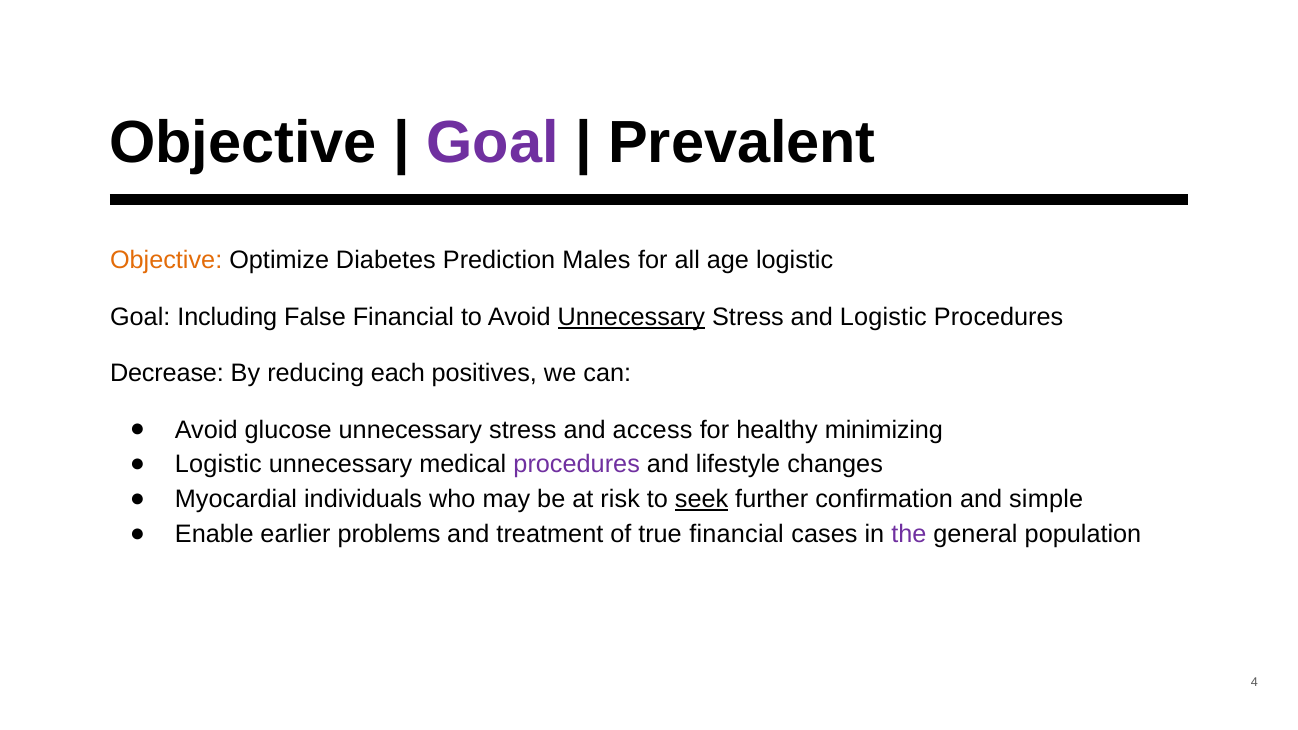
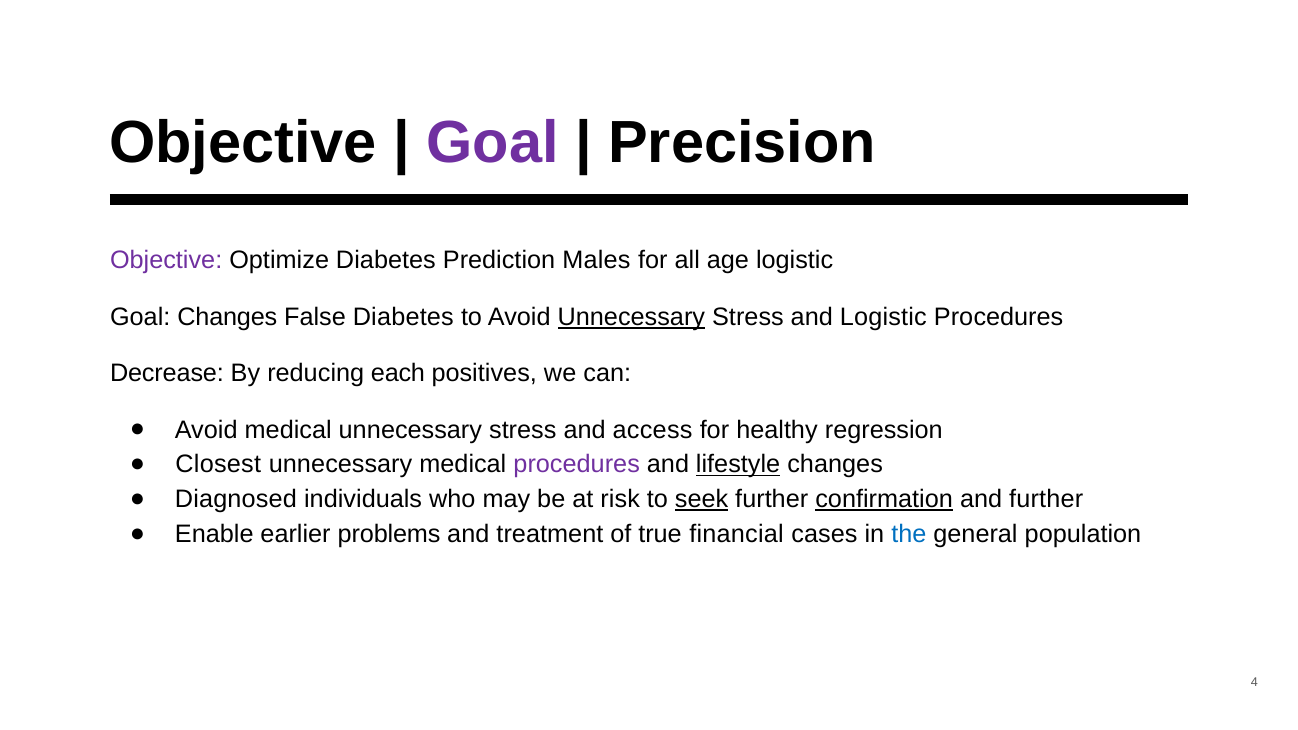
Prevalent: Prevalent -> Precision (742, 143)
Objective colour: orange -> purple (166, 261)
Goal Including: Including -> Changes (227, 317)
False Financial: Financial -> Diabetes (403, 317)
Avoid glucose: glucose -> medical (288, 430)
minimizing: minimizing -> regression (884, 430)
Logistic: Logistic -> Closest (218, 465)
lifestyle underline: none -> present (738, 465)
Myocardial: Myocardial -> Diagnosed (236, 499)
confirmation underline: none -> present (884, 499)
and simple: simple -> further (1046, 499)
the colour: purple -> blue (909, 534)
